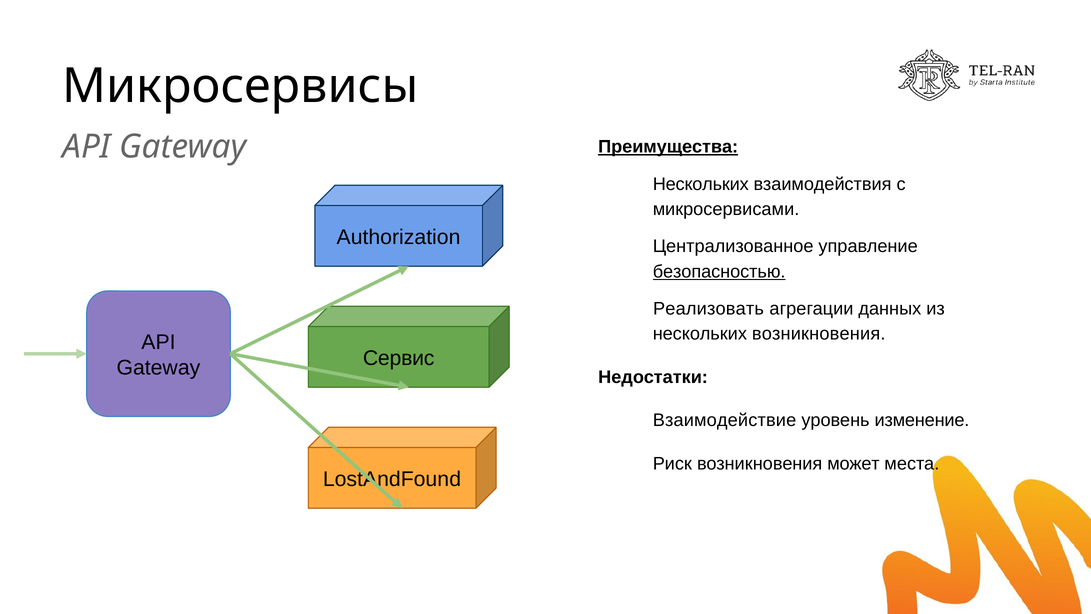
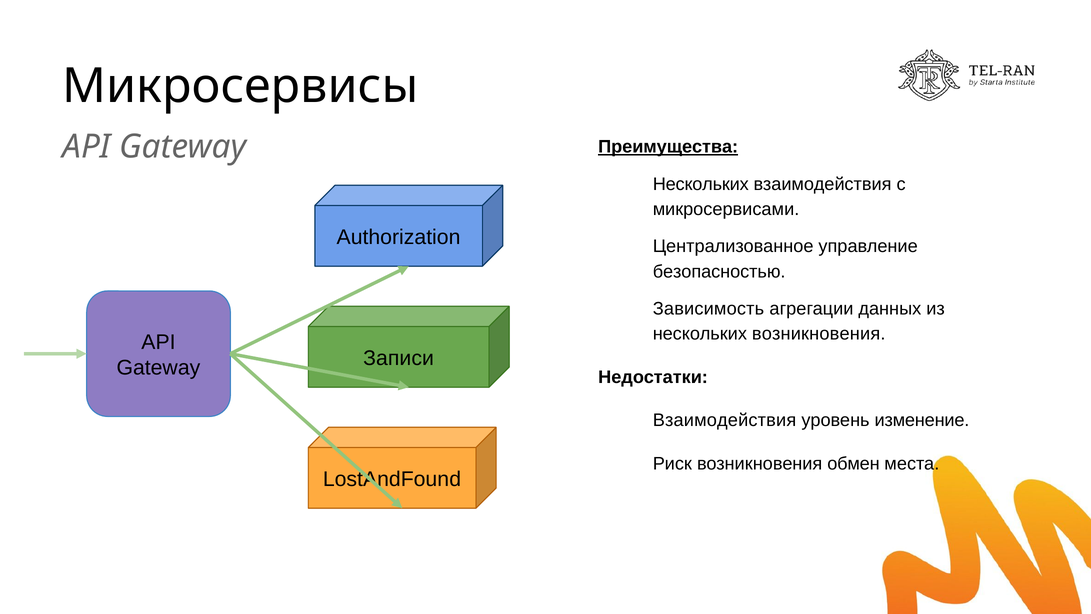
безопасностью underline: present -> none (719, 271)
Реализовать: Реализовать -> Зависимость (708, 309)
Сервис: Сервис -> Записи (399, 358)
Взаимодействие: Взаимодействие -> Взаимодействия (724, 420)
может: может -> обмен (853, 463)
